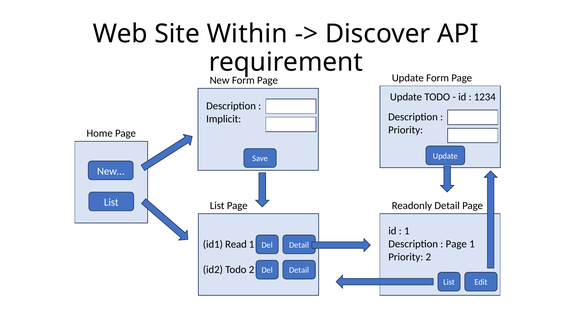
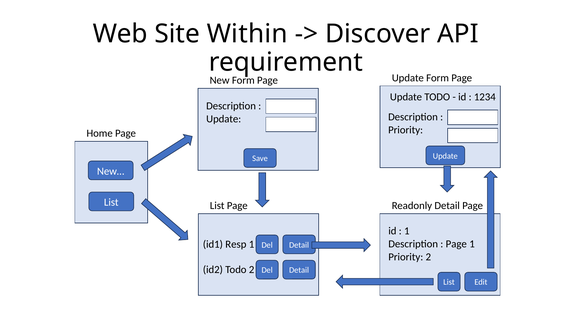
Implicit: Implicit -> Update (224, 119)
Read: Read -> Resp (236, 244)
